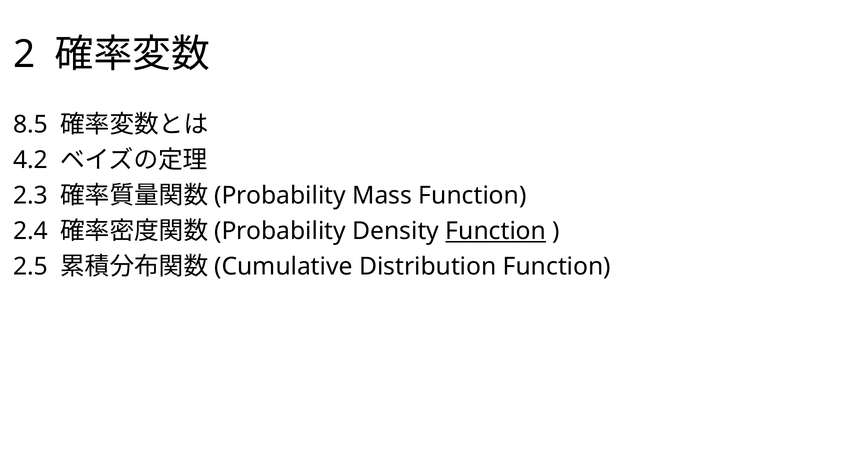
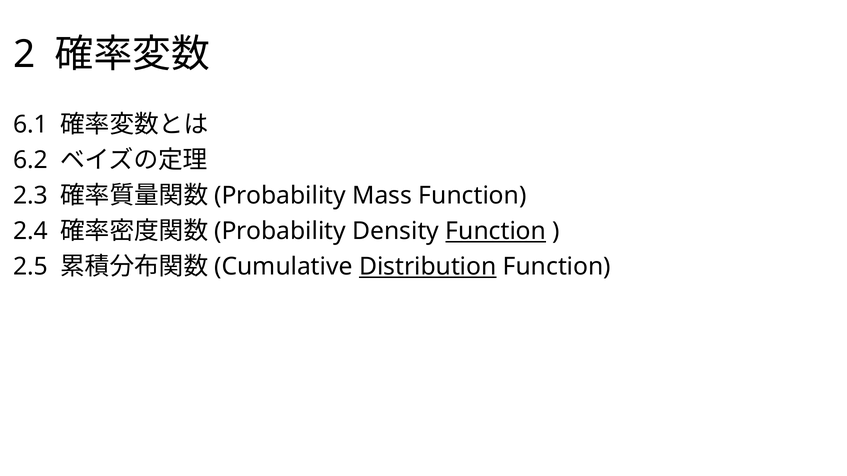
8.5: 8.5 -> 6.1 (31, 125)
4.2: 4.2 -> 6.2 (31, 160)
Distribution underline: none -> present (428, 267)
